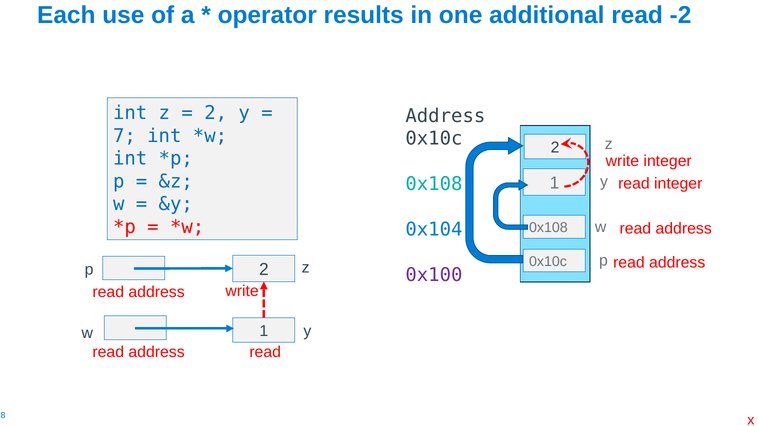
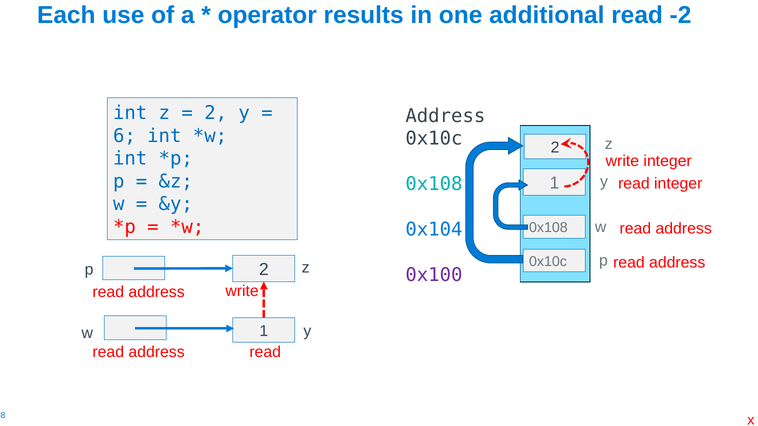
7: 7 -> 6 (124, 136)
